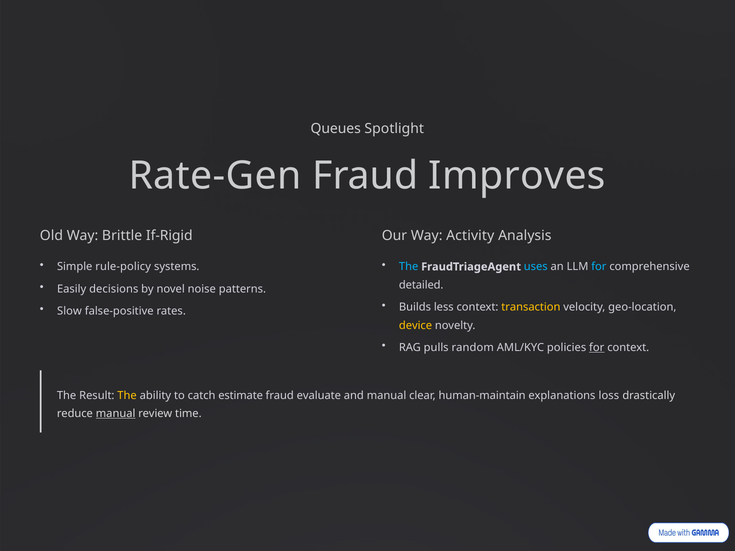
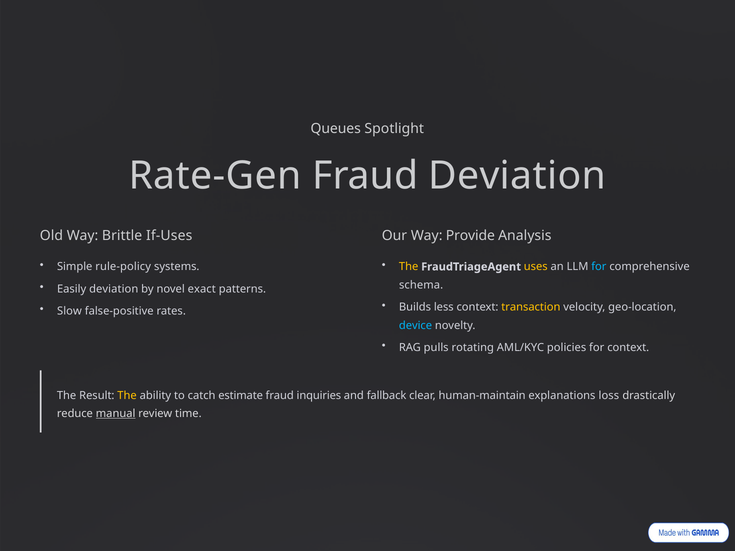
Fraud Improves: Improves -> Deviation (517, 176)
If-Rigid: If-Rigid -> If-Uses (169, 236)
Activity: Activity -> Provide (470, 236)
The colour: light blue -> yellow (409, 267)
uses colour: light blue -> yellow (536, 267)
detailed: detailed -> schema (421, 285)
Easily decisions: decisions -> deviation (114, 289)
noise: noise -> exact (202, 289)
device colour: yellow -> light blue (416, 325)
random: random -> rotating (473, 348)
for underline: present -> none (597, 348)
evaluate: evaluate -> inquiries (319, 396)
and manual: manual -> fallback (387, 396)
